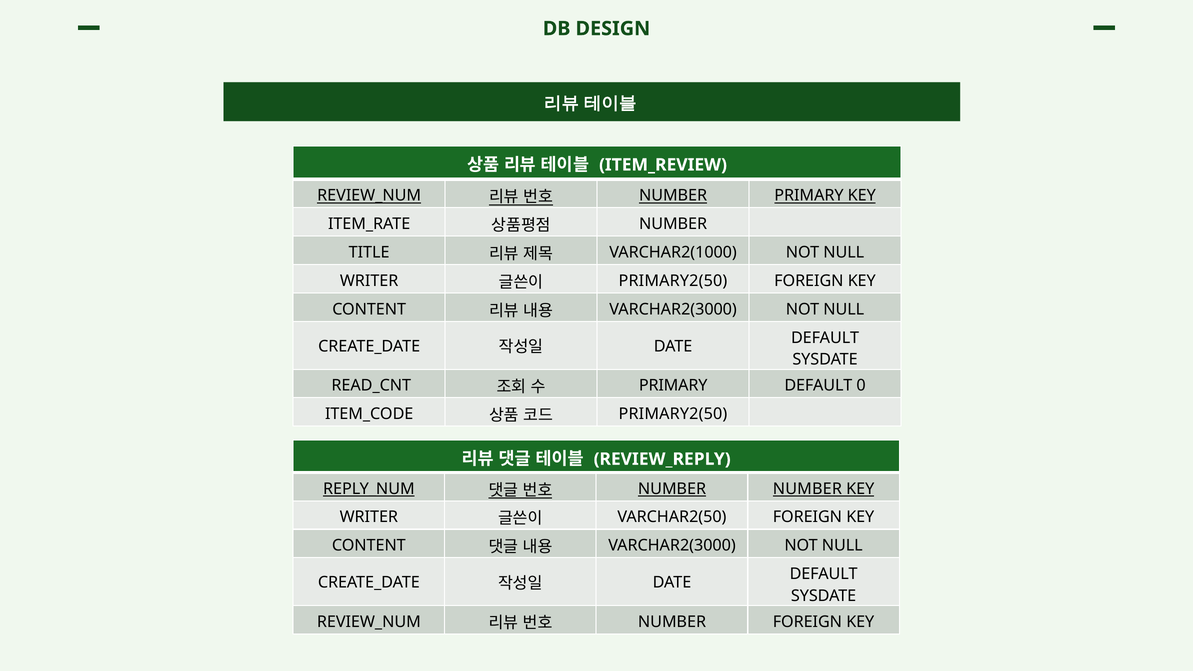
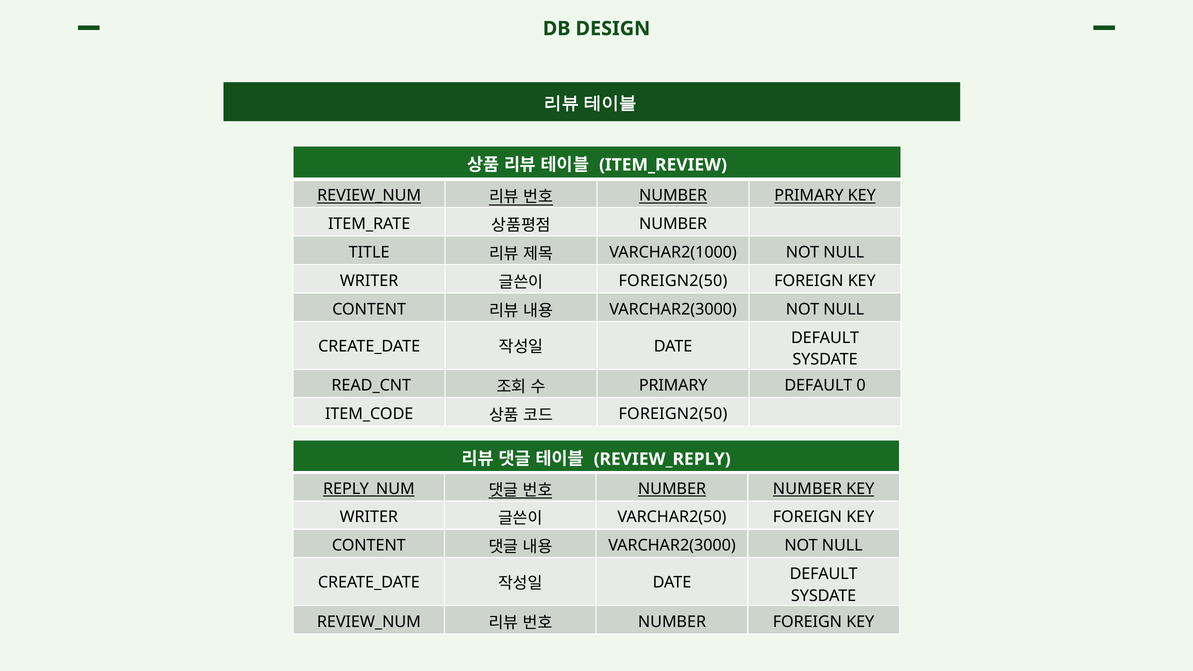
PRIMARY2(50: PRIMARY2(50 -> FOREIGN2(50 (673, 281)
PRIMARY2(50: PRIMARY2(50 -> FOREIGN2(50 (673, 414)
